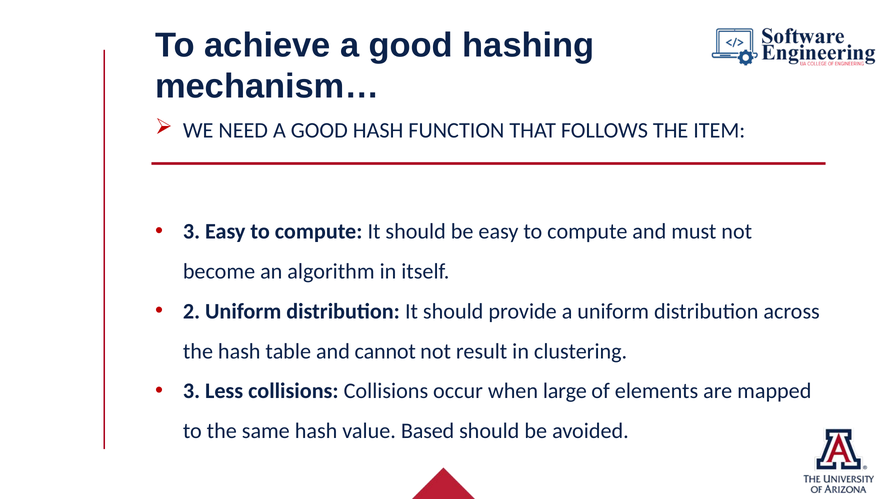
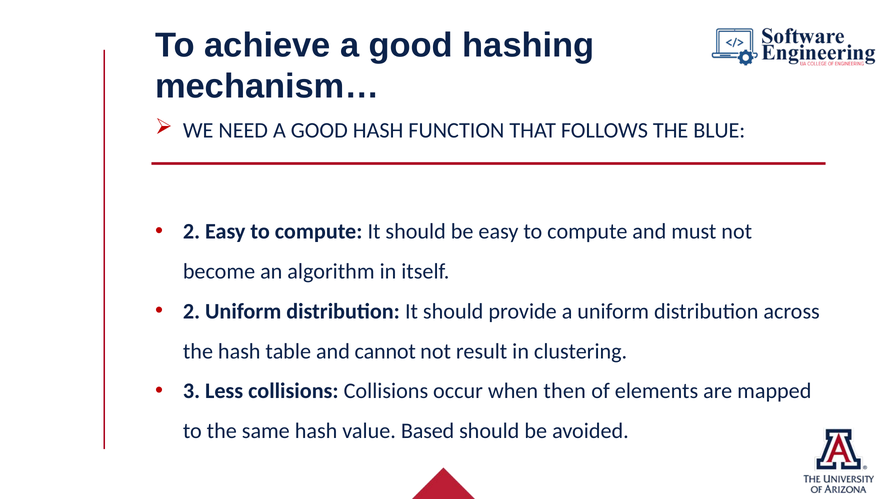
ITEM: ITEM -> BLUE (719, 130)
3: 3 -> 2 (192, 231)
large: large -> then (565, 391)
